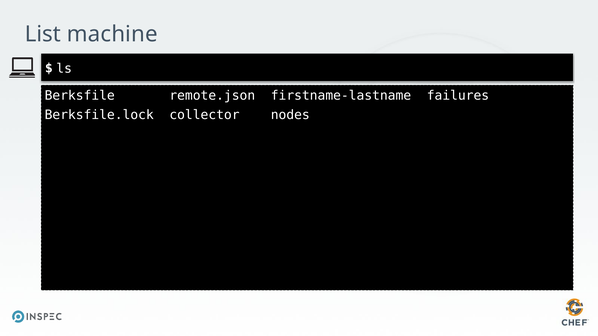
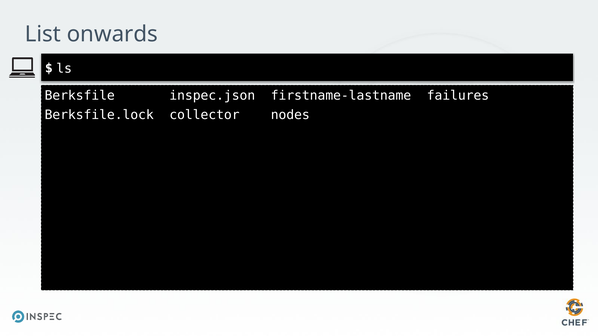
machine: machine -> onwards (112, 34)
remote.json: remote.json -> inspec.json (212, 96)
